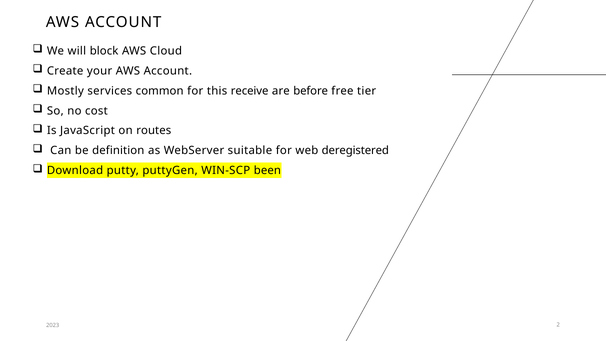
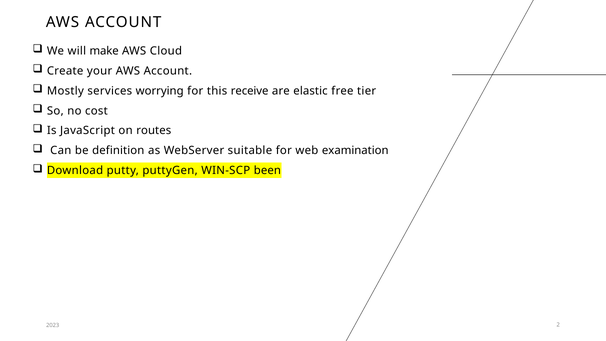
block: block -> make (104, 51)
common: common -> worrying (160, 91)
before: before -> elastic (311, 91)
deregistered: deregistered -> examination (355, 151)
